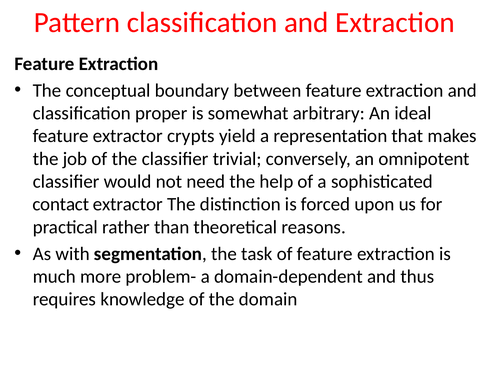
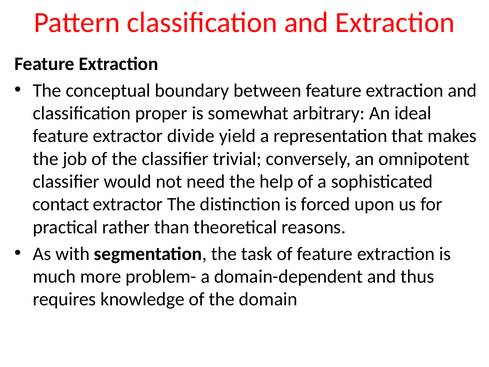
crypts: crypts -> divide (191, 136)
